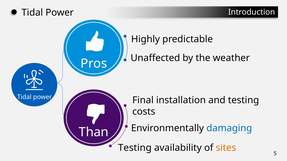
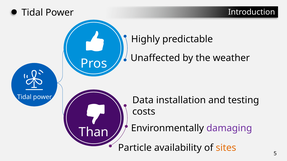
Final: Final -> Data (143, 100)
damaging colour: blue -> purple (229, 129)
Testing: Testing -> Particle (135, 148)
